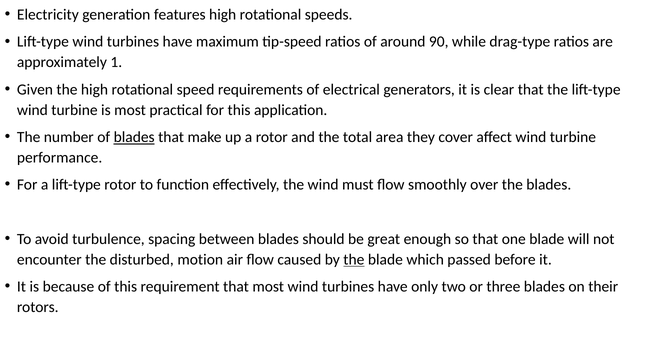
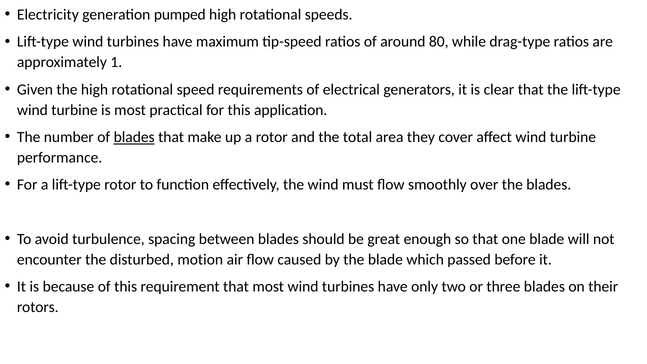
features: features -> pumped (180, 15)
90: 90 -> 80 (439, 42)
the underline: present -> none (354, 260)
